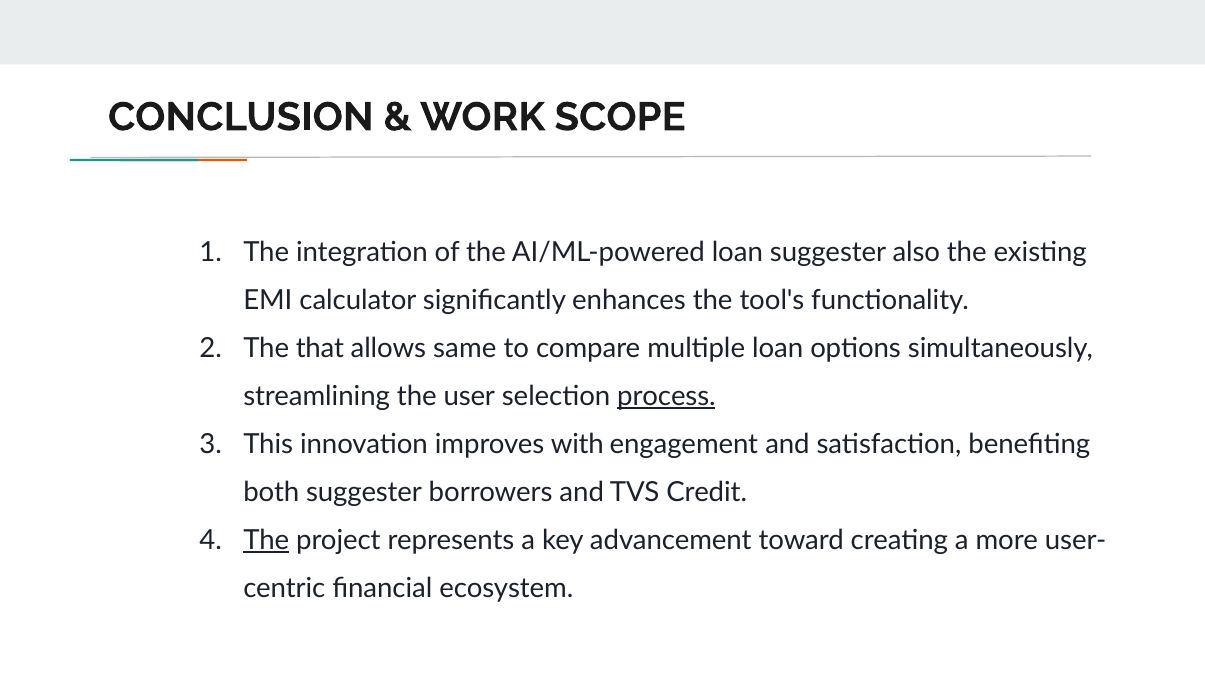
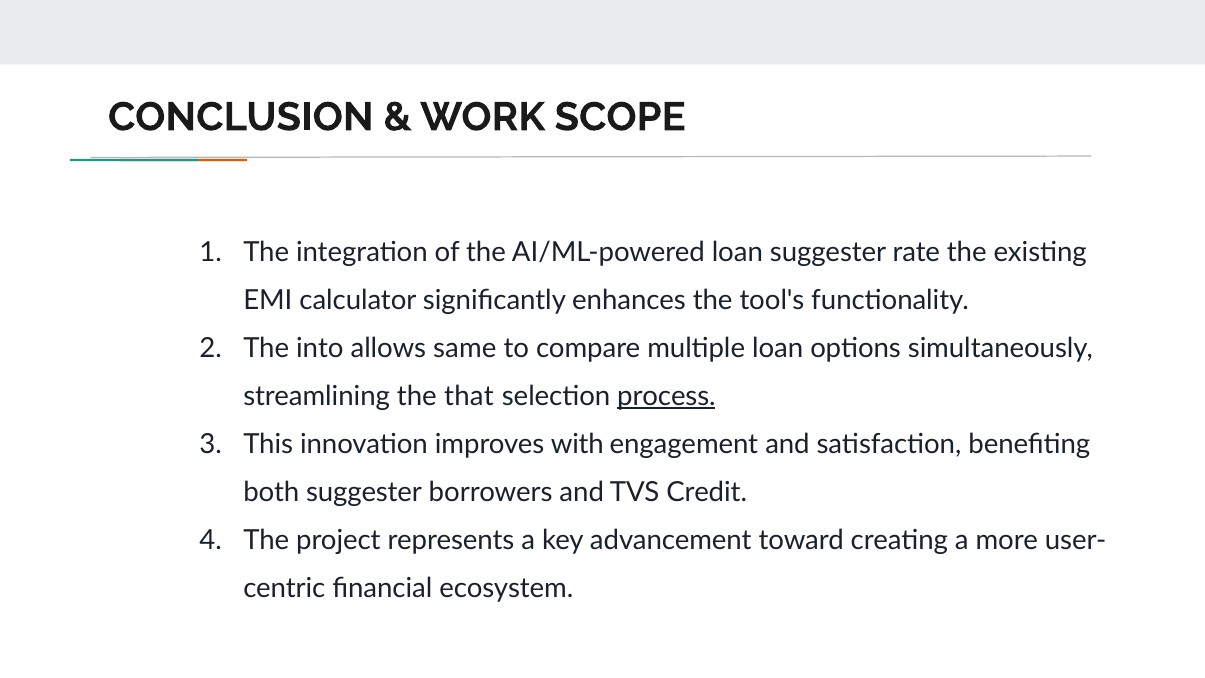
also: also -> rate (916, 252)
that: that -> into (320, 348)
user: user -> that (469, 396)
The underline: present -> none (266, 540)
